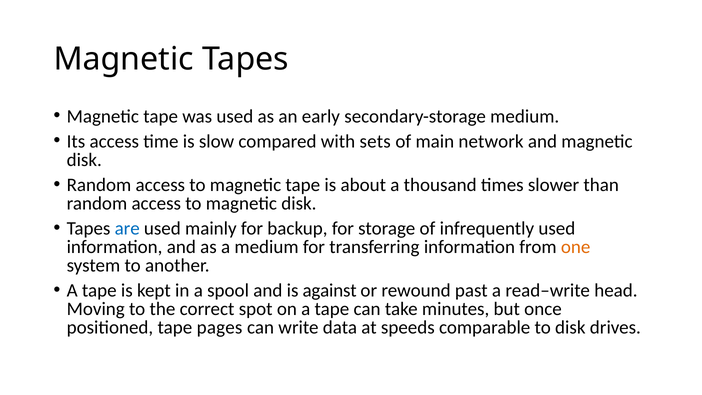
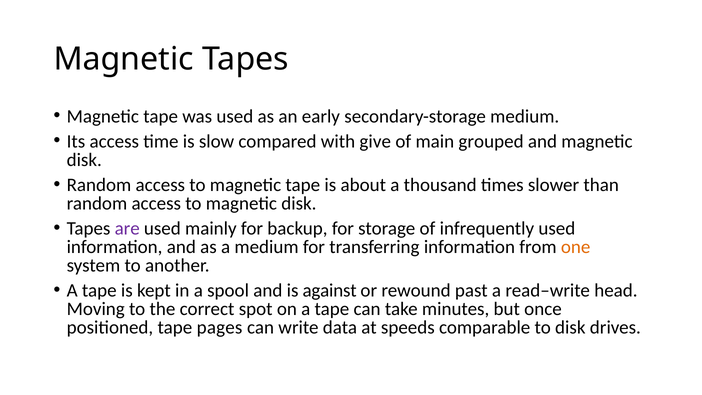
sets: sets -> give (375, 141)
network: network -> grouped (491, 141)
are colour: blue -> purple (127, 228)
